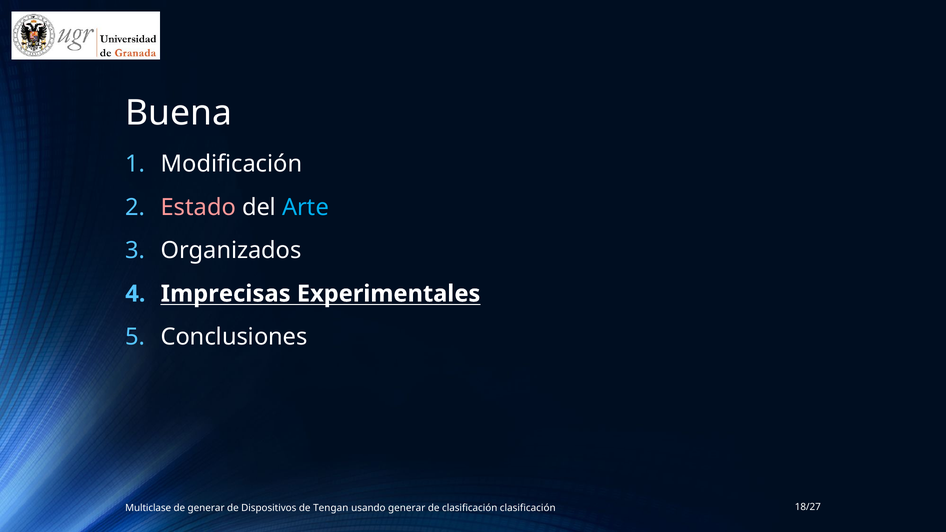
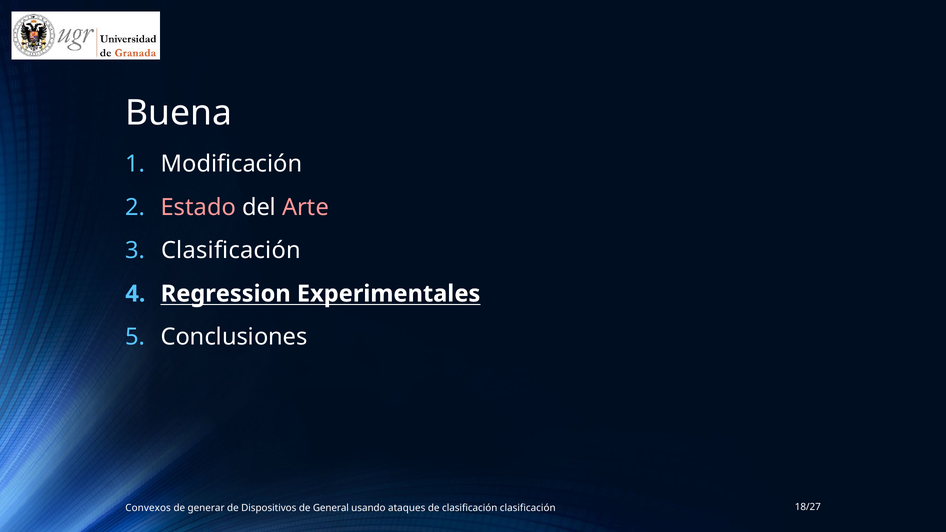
Arte colour: light blue -> pink (305, 207)
Organizados: Organizados -> Clasificación (231, 251)
Imprecisas: Imprecisas -> Regression (226, 294)
Multiclase: Multiclase -> Convexos (148, 508)
Tengan: Tengan -> General (331, 508)
usando generar: generar -> ataques (407, 508)
